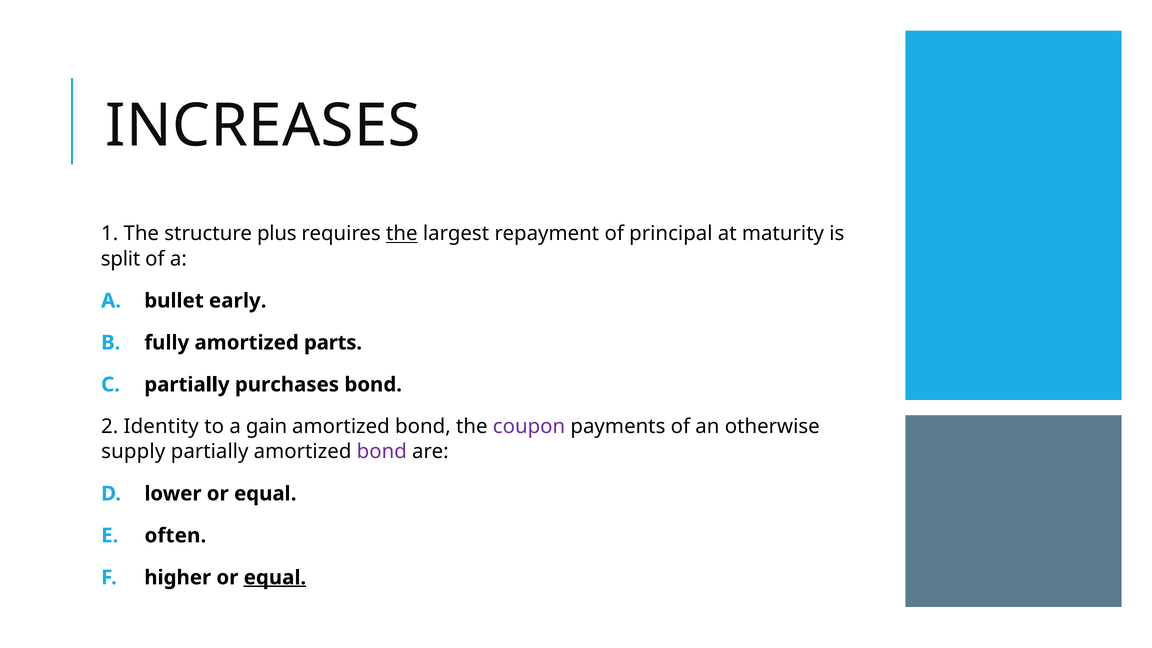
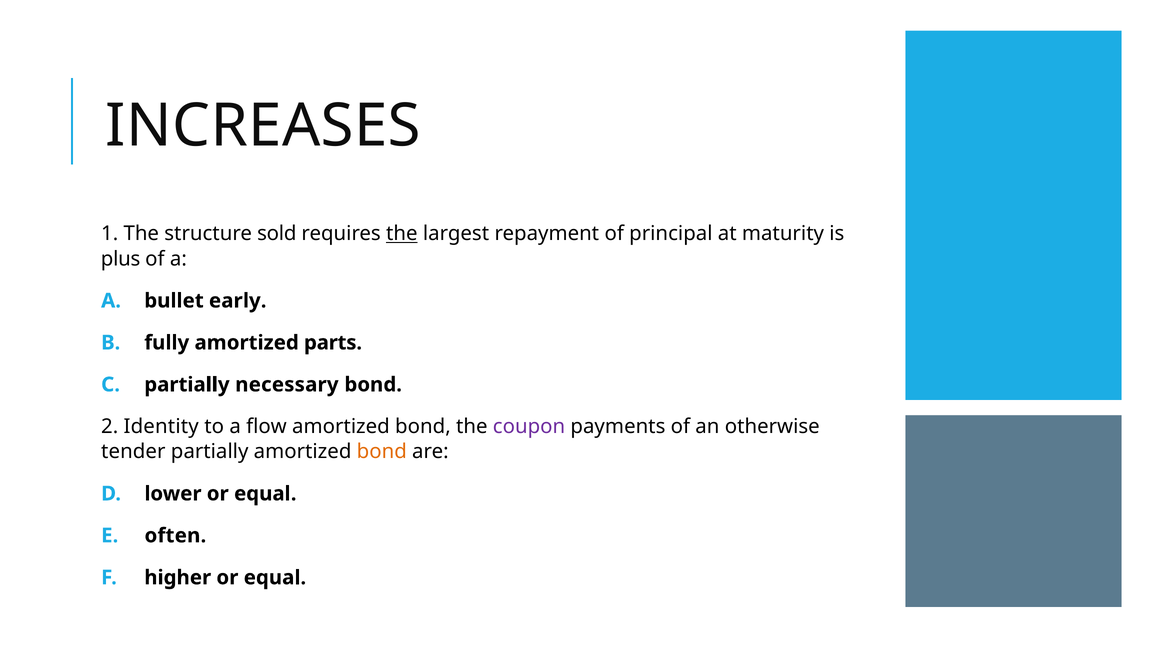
plus: plus -> sold (277, 234)
split: split -> plus (121, 259)
purchases: purchases -> necessary (287, 385)
gain: gain -> flow (266, 427)
supply: supply -> tender (133, 452)
bond colour: purple -> orange (382, 452)
equal underline: present -> none (275, 578)
